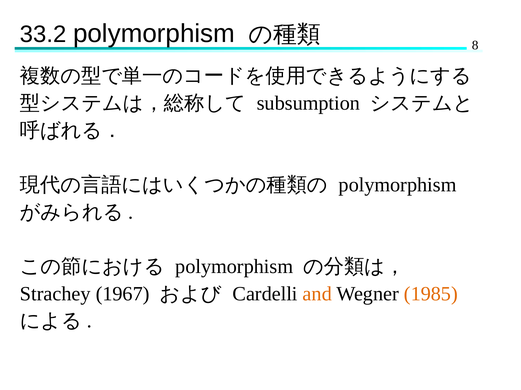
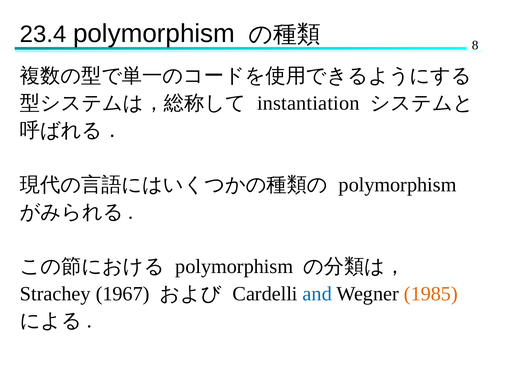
33.2: 33.2 -> 23.4 (43, 34)
subsumption: subsumption -> instantiation (308, 103)
and colour: orange -> blue (317, 294)
